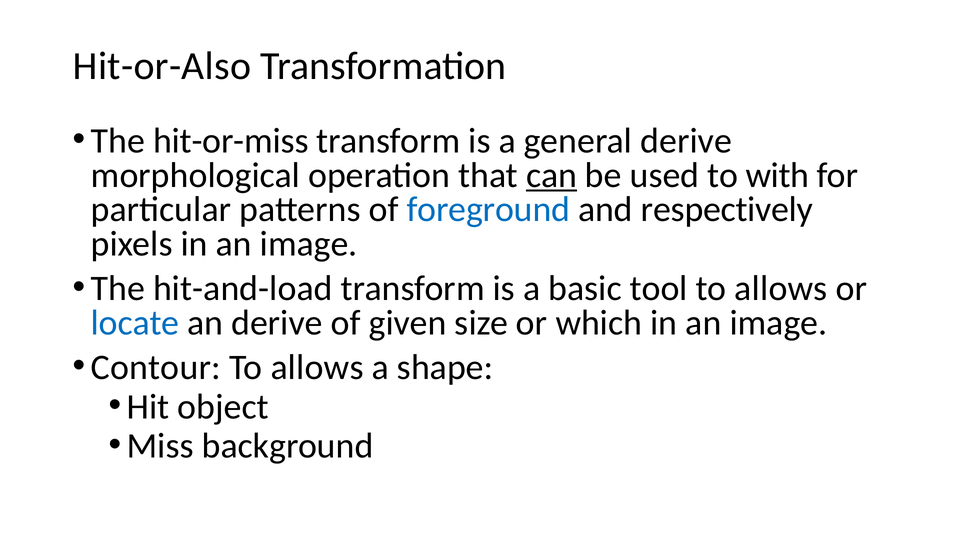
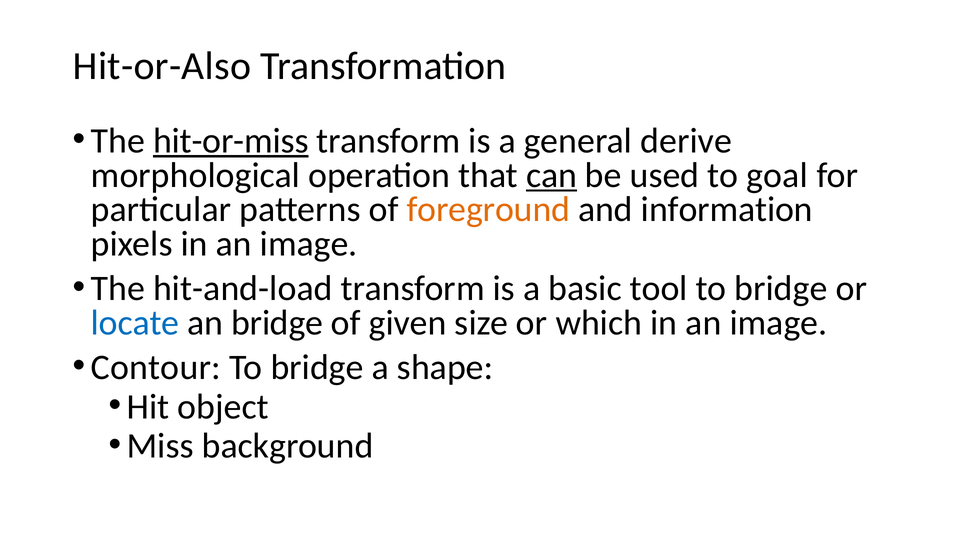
hit-or-miss underline: none -> present (231, 141)
with: with -> goal (777, 175)
foreground colour: blue -> orange (488, 210)
respectively: respectively -> information (727, 210)
tool to allows: allows -> bridge (781, 289)
an derive: derive -> bridge (277, 323)
allows: allows -> bridge (317, 367)
